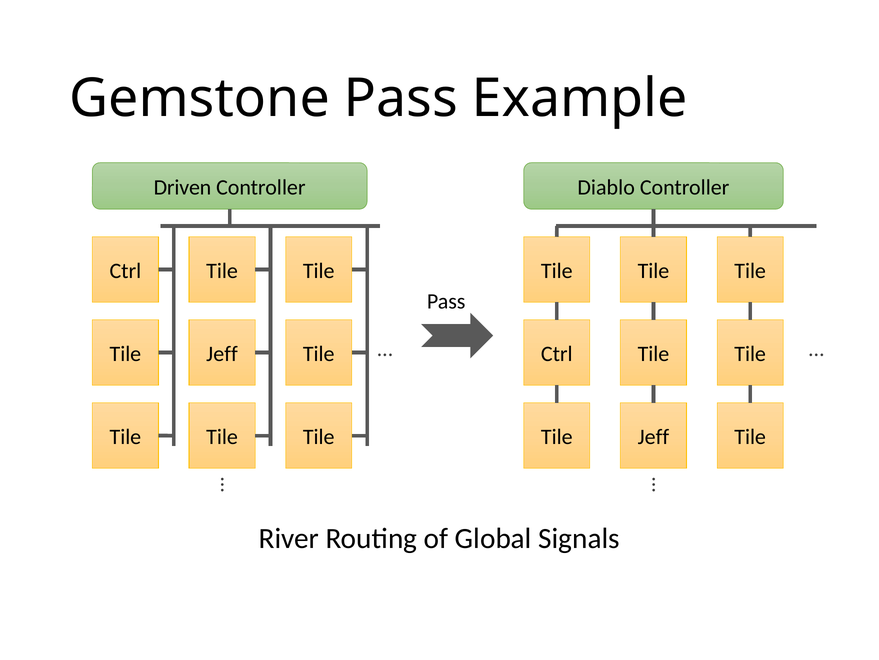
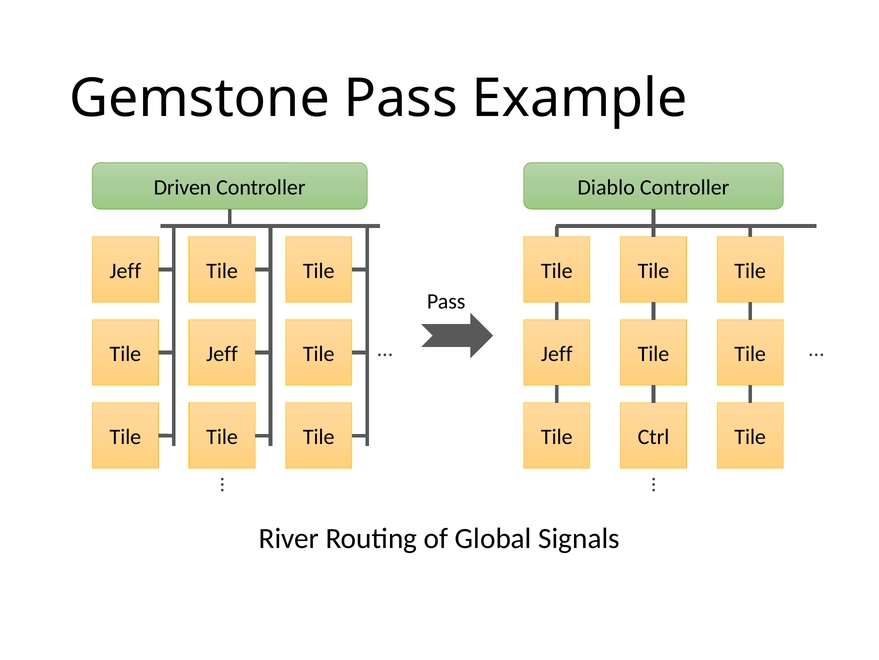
Ctrl: Ctrl -> Jeff (125, 271)
Ctrl: Ctrl -> Jeff (557, 354)
Jeff: Jeff -> Ctrl (653, 437)
